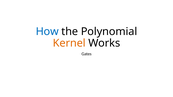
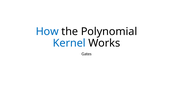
Kernel colour: orange -> blue (69, 43)
